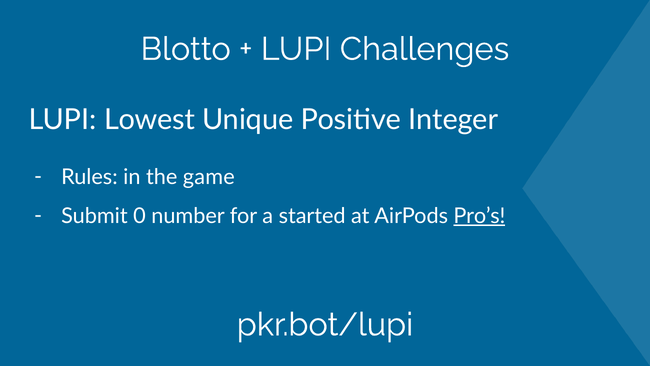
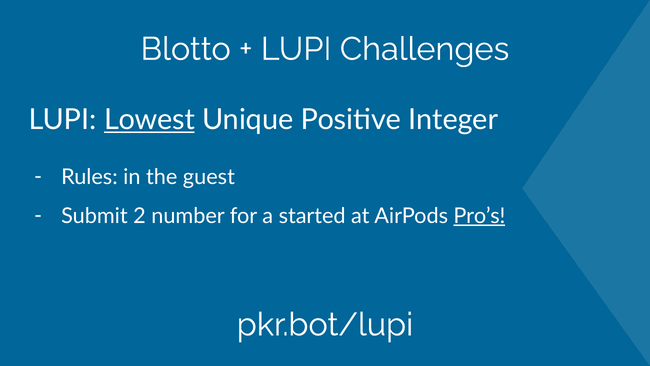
Lowest underline: none -> present (149, 120)
game: game -> guest (209, 177)
0: 0 -> 2 (139, 216)
